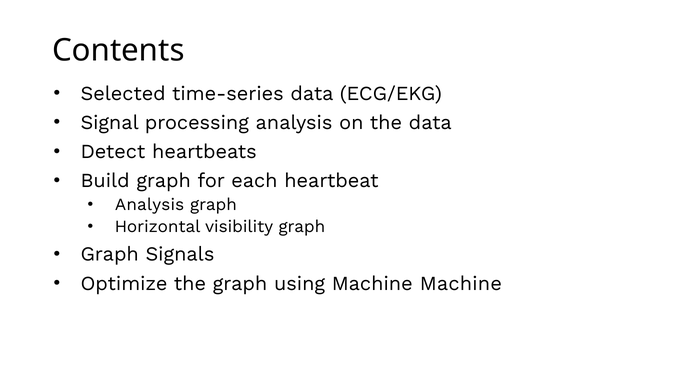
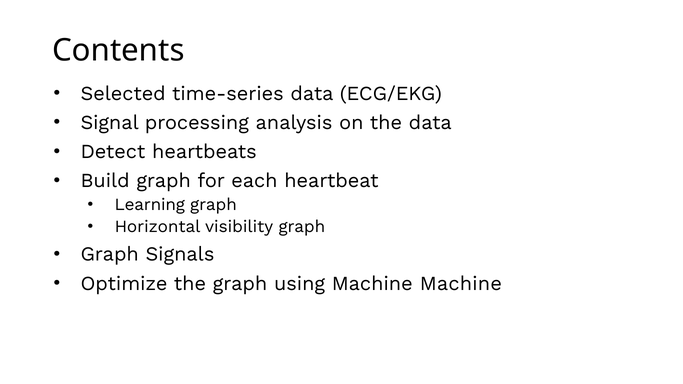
Analysis: Analysis -> Learning (150, 205)
